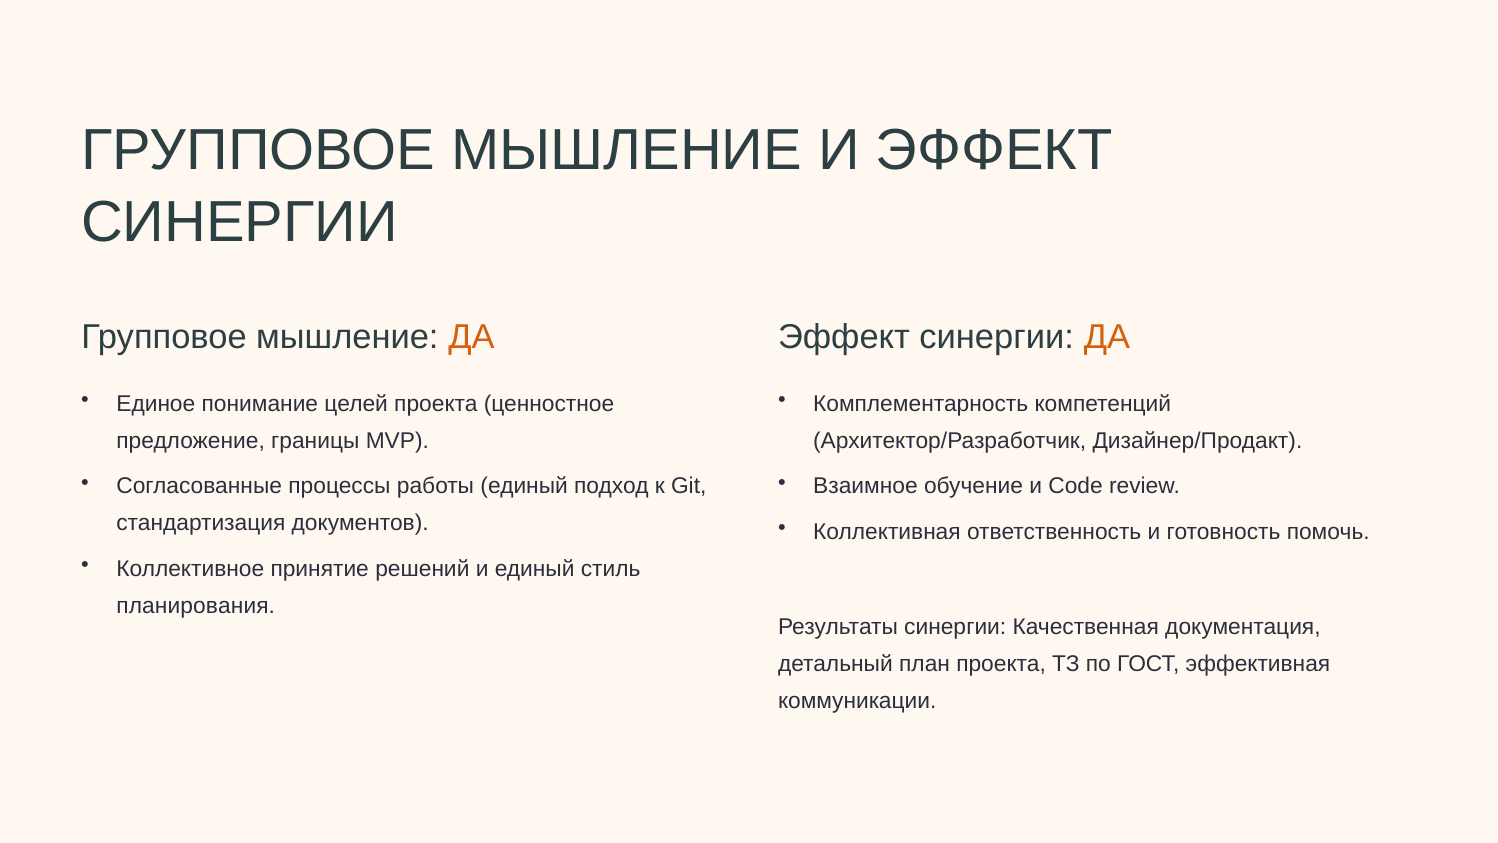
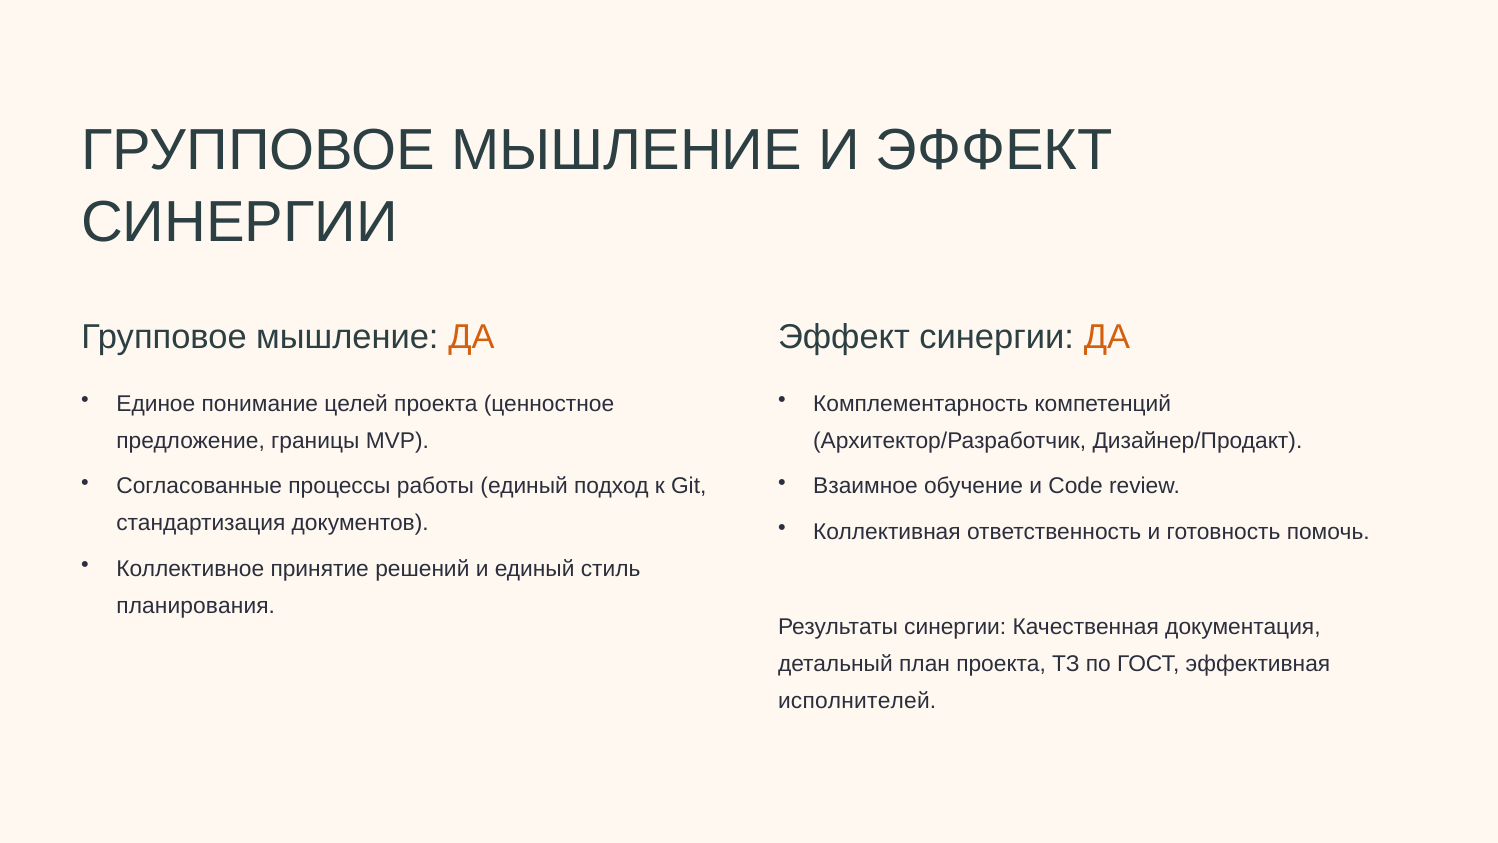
коммуникации: коммуникации -> исполнителей (857, 701)
